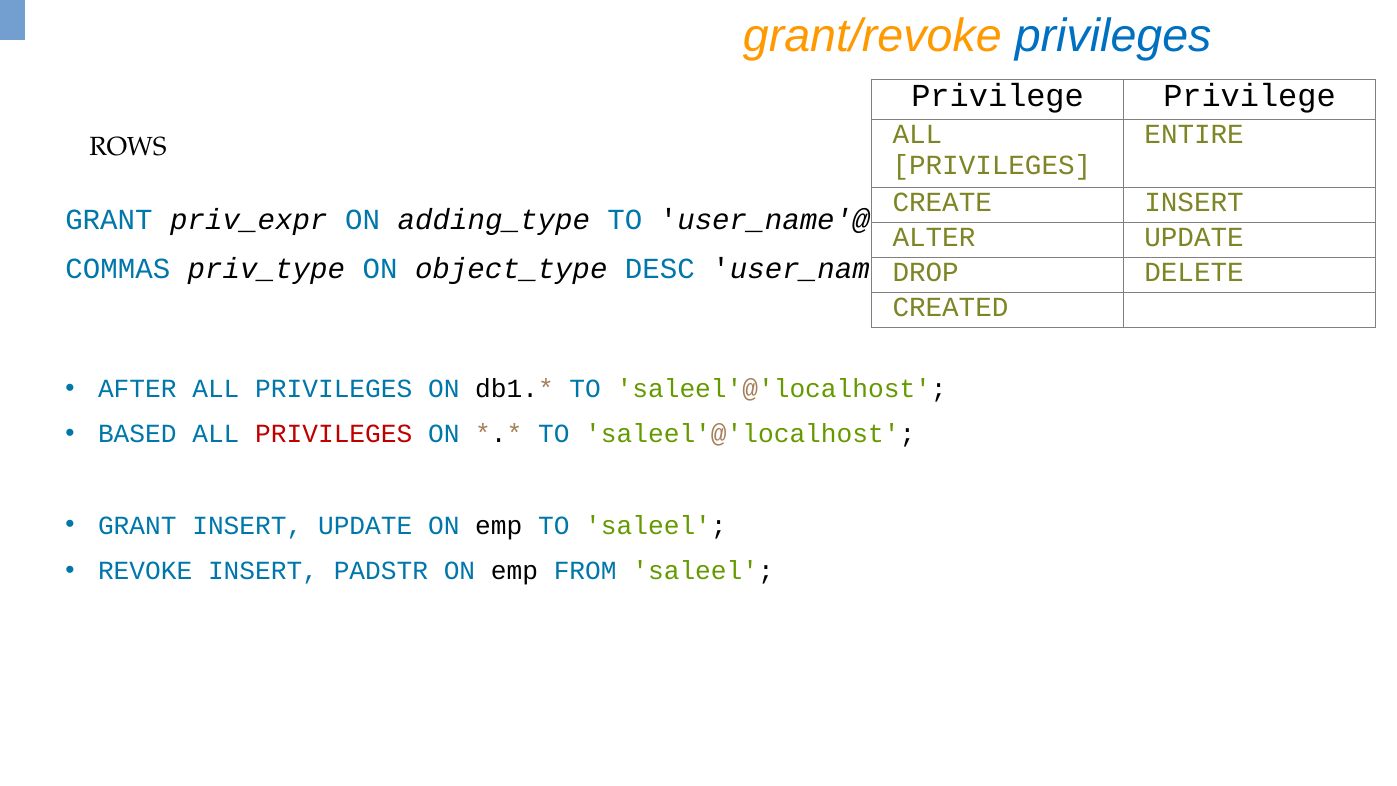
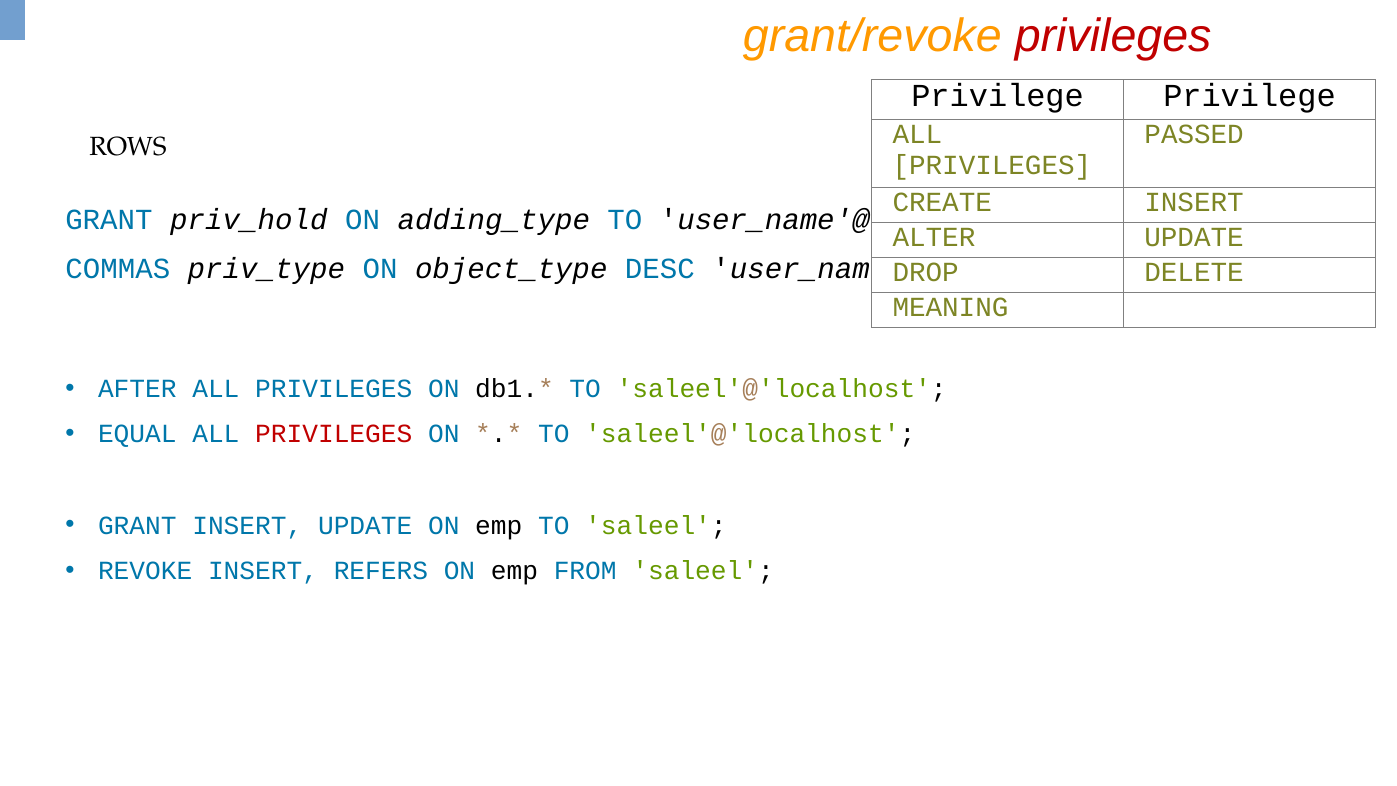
privileges colour: blue -> red (1113, 36)
ENTIRE: ENTIRE -> PASSED (1194, 134)
priv_expr: priv_expr -> priv_hold (249, 219)
CREATED: CREATED -> MEANING (950, 307)
BASED: BASED -> EQUAL (137, 434)
PADSTR: PADSTR -> REFERS (381, 571)
